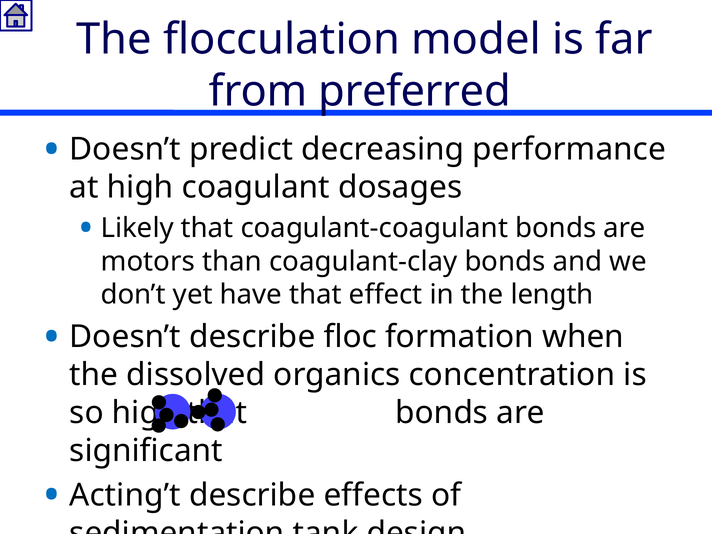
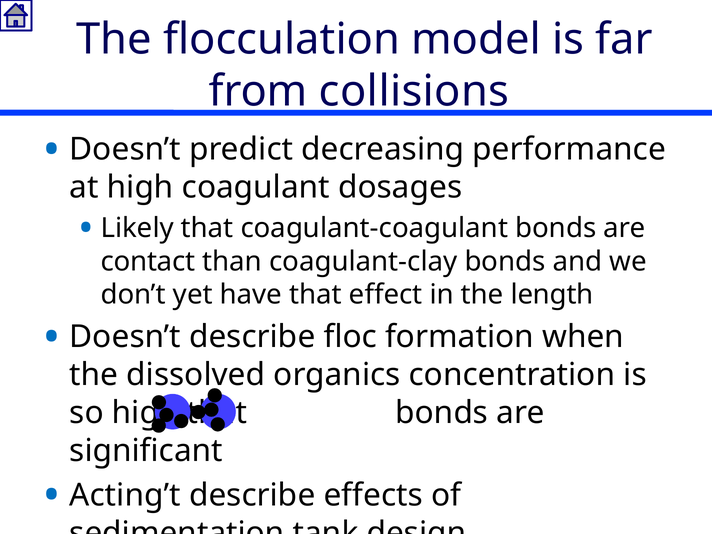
preferred: preferred -> collisions (414, 91)
motors: motors -> contact (148, 261)
